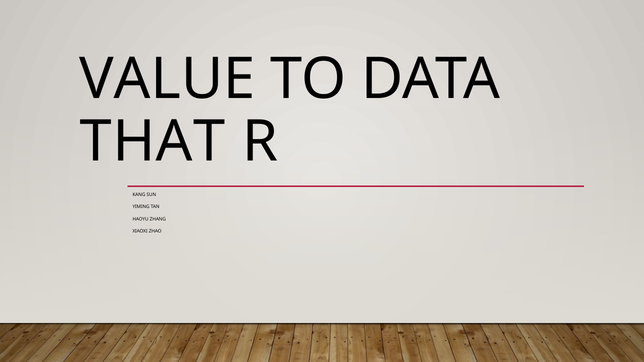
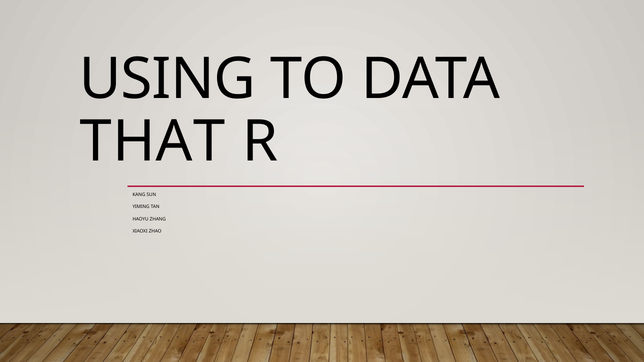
VALUE: VALUE -> USING (168, 79)
